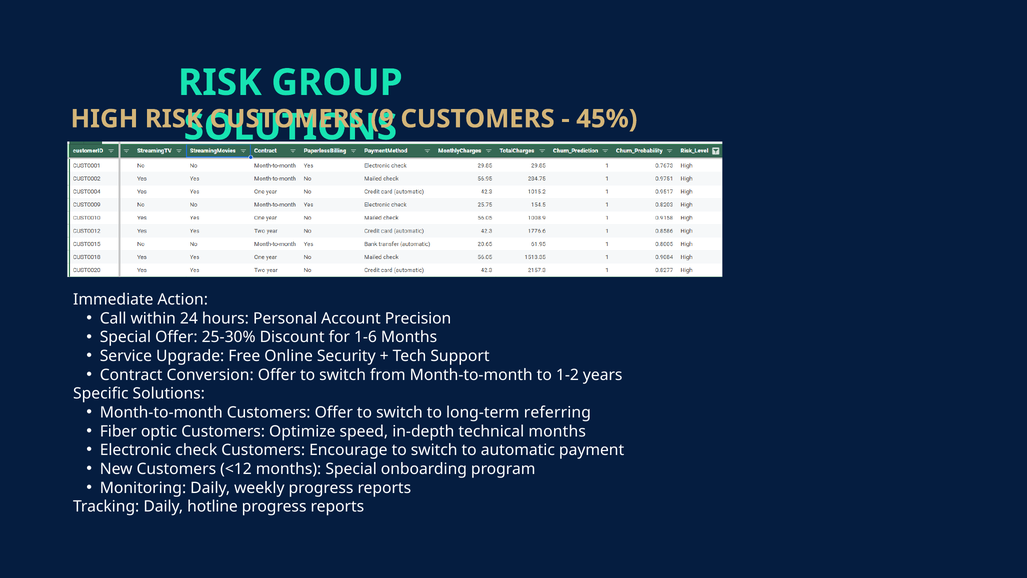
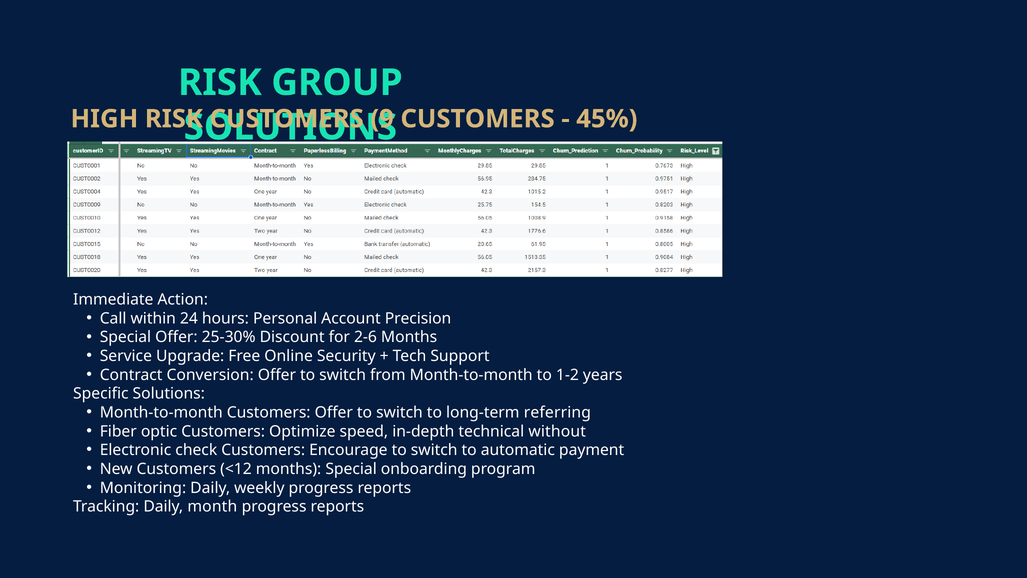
1-6: 1-6 -> 2-6 (365, 337)
technical months: months -> without (557, 431)
hotline: hotline -> month (212, 506)
